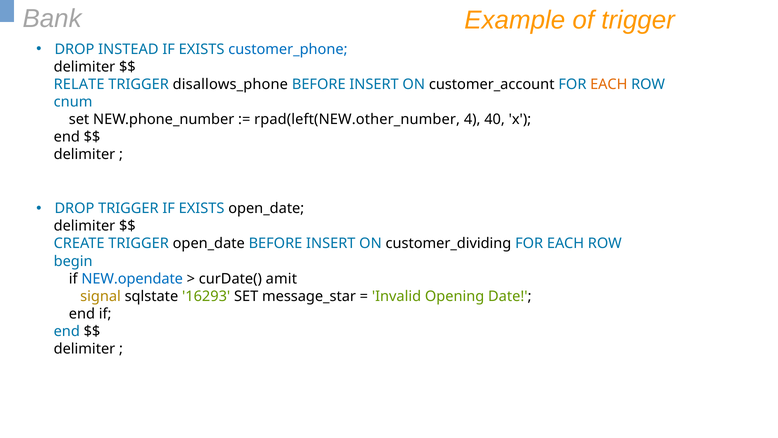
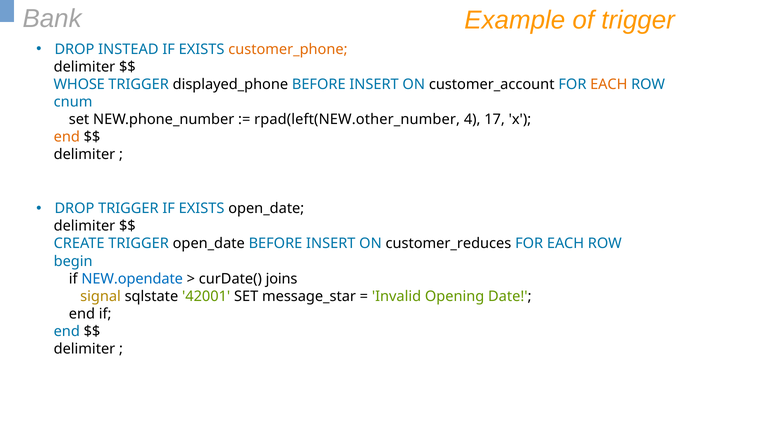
customer_phone colour: blue -> orange (288, 49)
RELATE: RELATE -> WHOSE (79, 84)
disallows_phone: disallows_phone -> displayed_phone (230, 84)
40: 40 -> 17 (495, 119)
end colour: black -> orange (67, 137)
customer_dividing: customer_dividing -> customer_reduces (448, 243)
amit: amit -> joins (282, 278)
16293: 16293 -> 42001 (206, 296)
